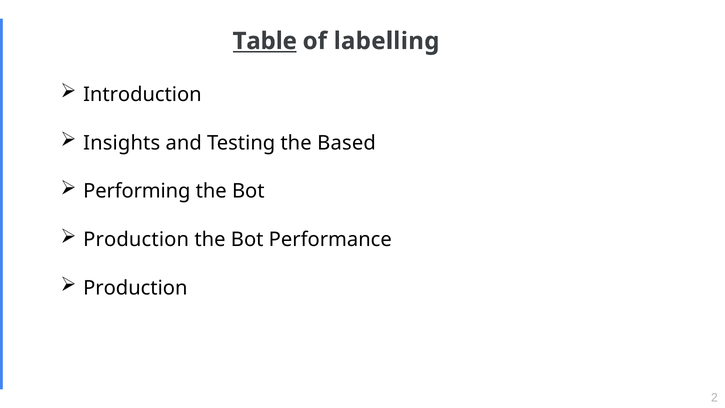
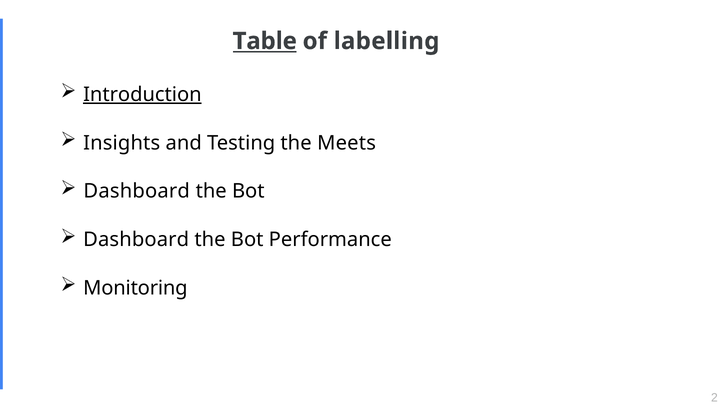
Introduction underline: none -> present (142, 94)
Based: Based -> Meets (347, 143)
Performing: Performing -> Dashboard (137, 191)
Production: Production -> Dashboard (136, 240)
Production: Production -> Monitoring (135, 288)
